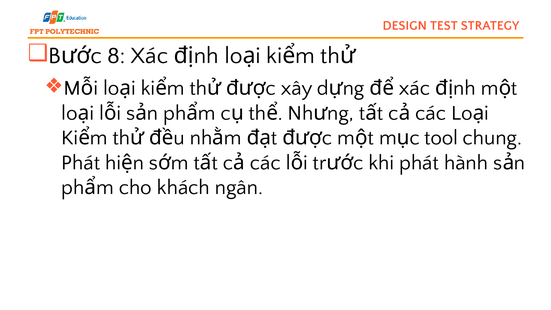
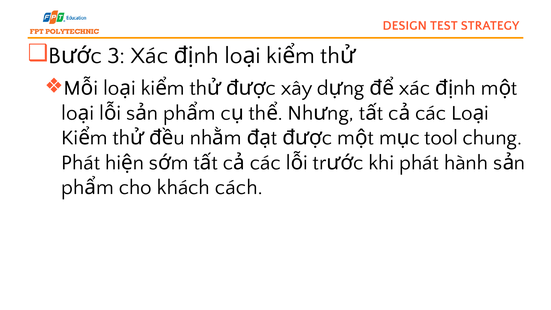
8: 8 -> 3 (116, 56)
ngân: ngân -> cách (239, 187)
